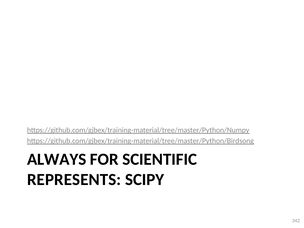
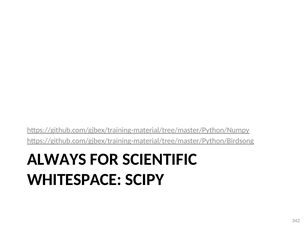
REPRESENTS: REPRESENTS -> WHITESPACE (74, 180)
